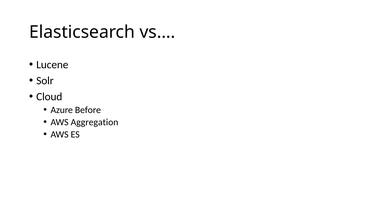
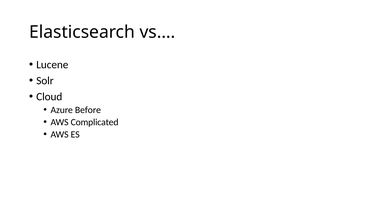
Aggregation: Aggregation -> Complicated (95, 122)
